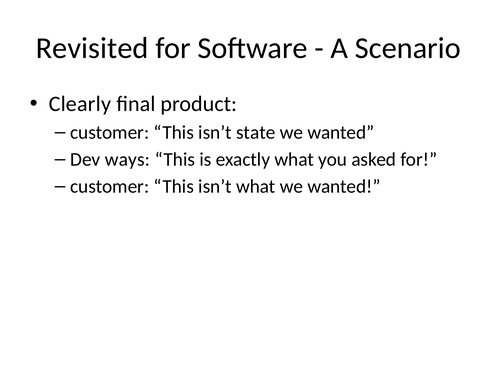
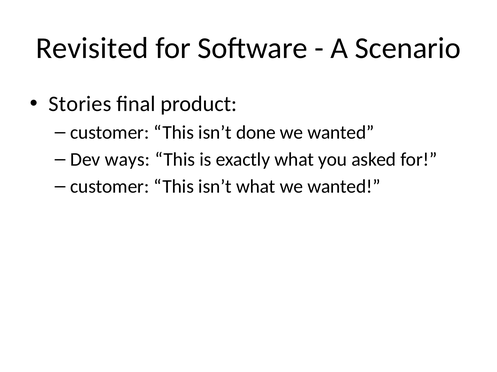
Clearly: Clearly -> Stories (80, 104)
state: state -> done (256, 133)
